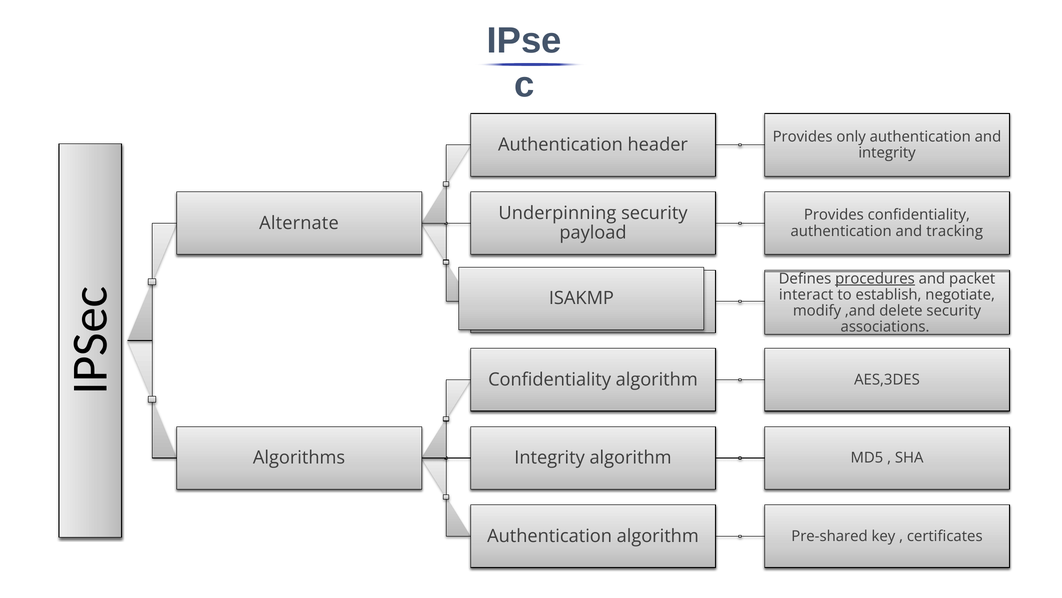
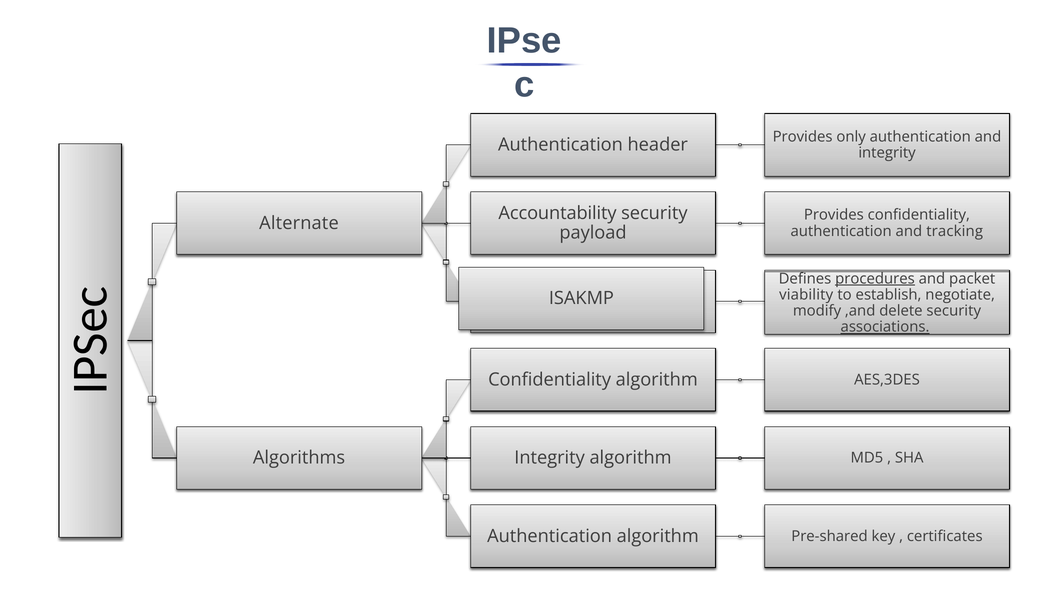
Underpinning: Underpinning -> Accountability (557, 213)
interact: interact -> viability (806, 294)
associations underline: none -> present (885, 327)
